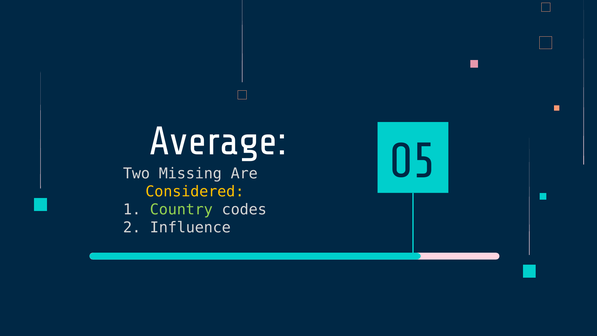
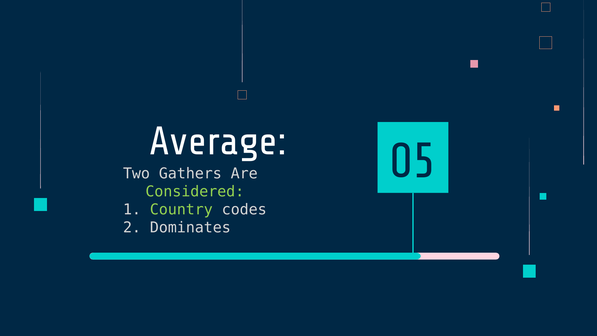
Missing: Missing -> Gathers (190, 174)
Considered colour: yellow -> light green (195, 191)
Influence: Influence -> Dominates (190, 227)
